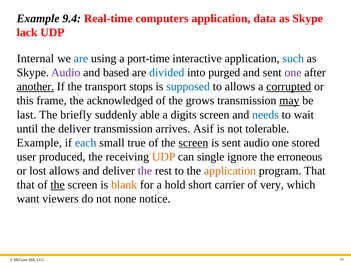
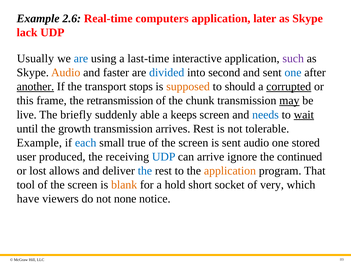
9.4: 9.4 -> 2.6 (72, 19)
data: data -> later (265, 19)
Internal: Internal -> Usually (35, 59)
port-time: port-time -> last-time (148, 59)
such colour: blue -> purple (293, 59)
Audio colour: purple -> orange (66, 73)
based: based -> faster (116, 73)
purged: purged -> second (224, 73)
one colour: purple -> blue (293, 73)
supposed colour: blue -> orange (188, 87)
to allows: allows -> should (240, 87)
acknowledged: acknowledged -> retransmission (120, 101)
grows: grows -> chunk (200, 101)
last: last -> live (27, 115)
digits: digits -> keeps (184, 115)
wait underline: none -> present (304, 115)
the deliver: deliver -> growth (75, 129)
arrives Asif: Asif -> Rest (203, 129)
screen underline: present -> none (193, 143)
UDP colour: orange -> blue (164, 157)
single: single -> arrive (211, 157)
erroneous: erroneous -> continued (300, 157)
the colour: purple -> blue (145, 171)
that: that -> tool (26, 185)
the underline: present -> none (58, 185)
carrier: carrier -> socket (230, 185)
want: want -> have (28, 199)
